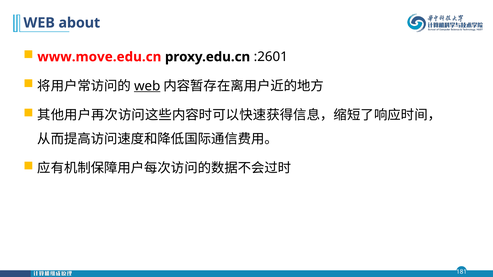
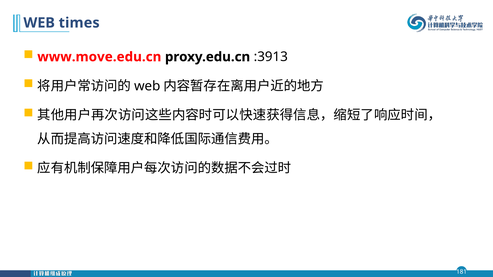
about: about -> times (79, 23)
:2601: :2601 -> :3913 (271, 57)
web underline: present -> none (147, 86)
